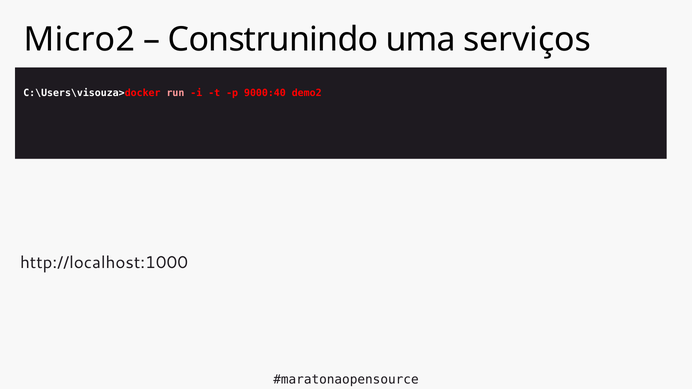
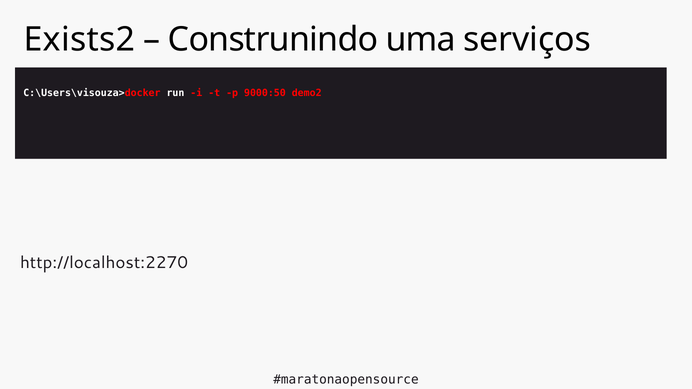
Micro2: Micro2 -> Exists2 (80, 40)
run colour: pink -> white (175, 93)
9000:40: 9000:40 -> 9000:50 (265, 93)
http://localhost:1000: http://localhost:1000 -> http://localhost:2270 (104, 263)
